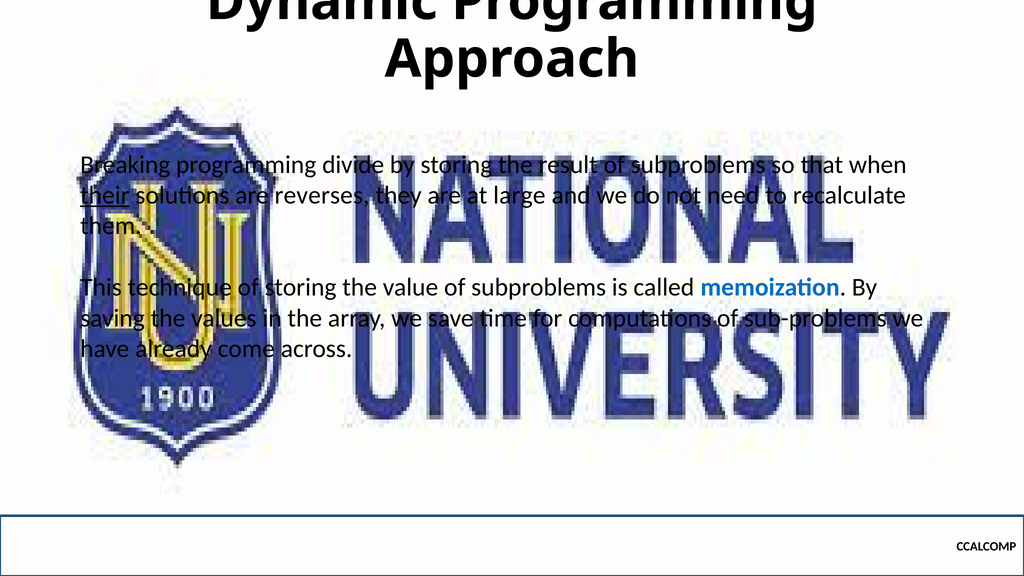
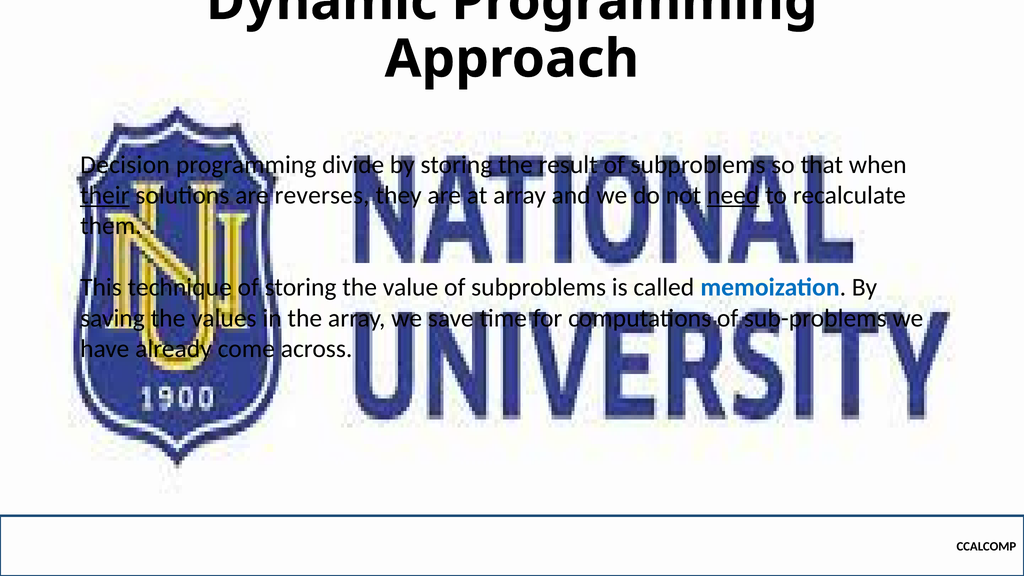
Breaking: Breaking -> Decision (125, 165)
at large: large -> array (520, 195)
need underline: none -> present (733, 195)
